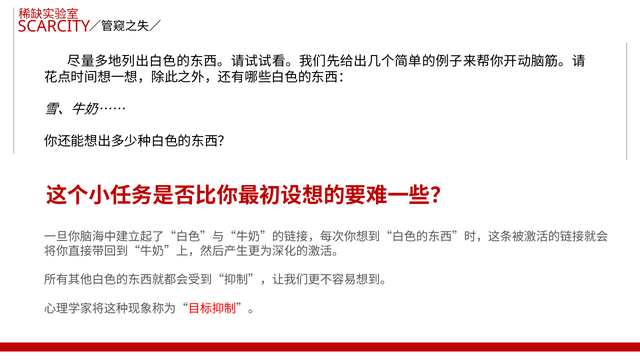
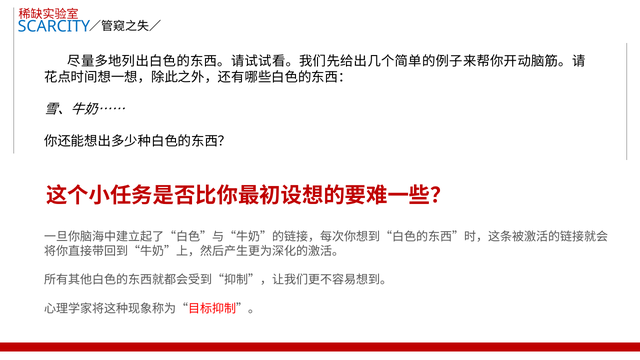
SCARCITY colour: red -> blue (54, 27)
